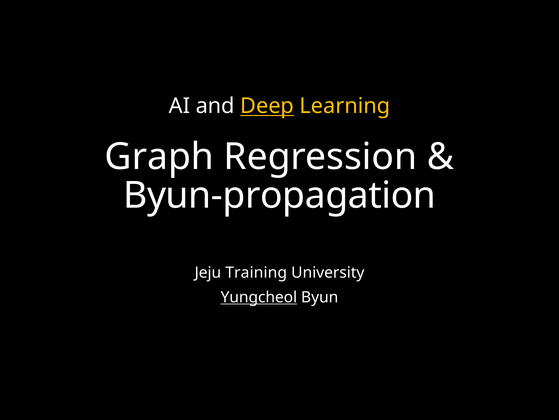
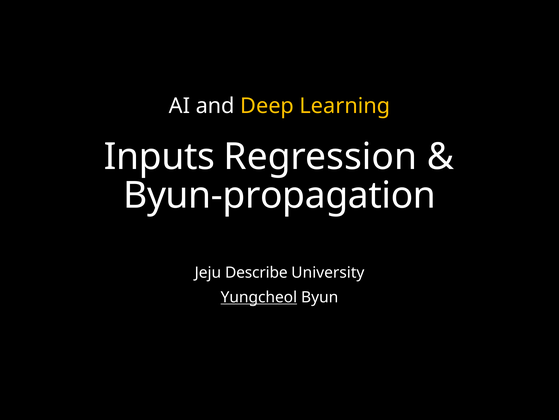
Deep underline: present -> none (267, 106)
Graph: Graph -> Inputs (159, 156)
Training: Training -> Describe (256, 272)
